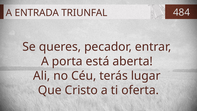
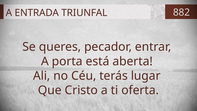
484: 484 -> 882 (182, 12)
